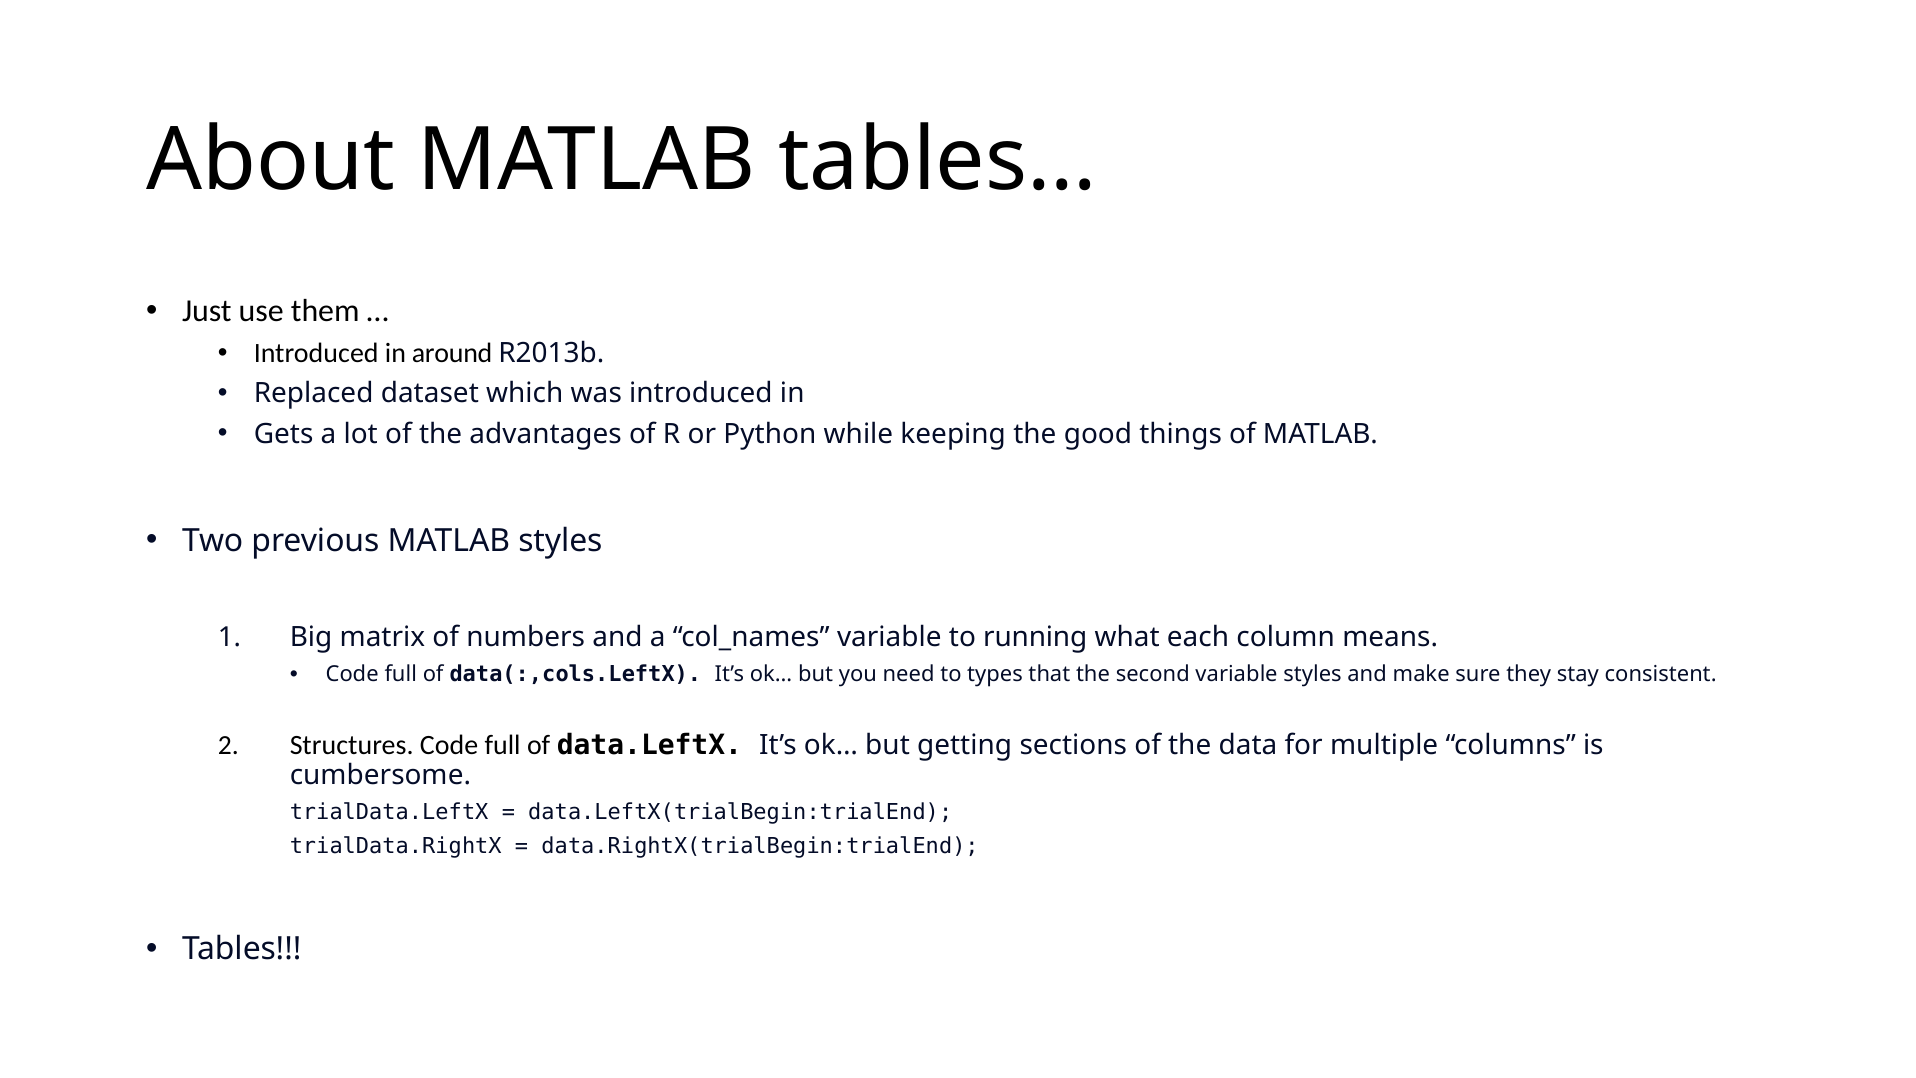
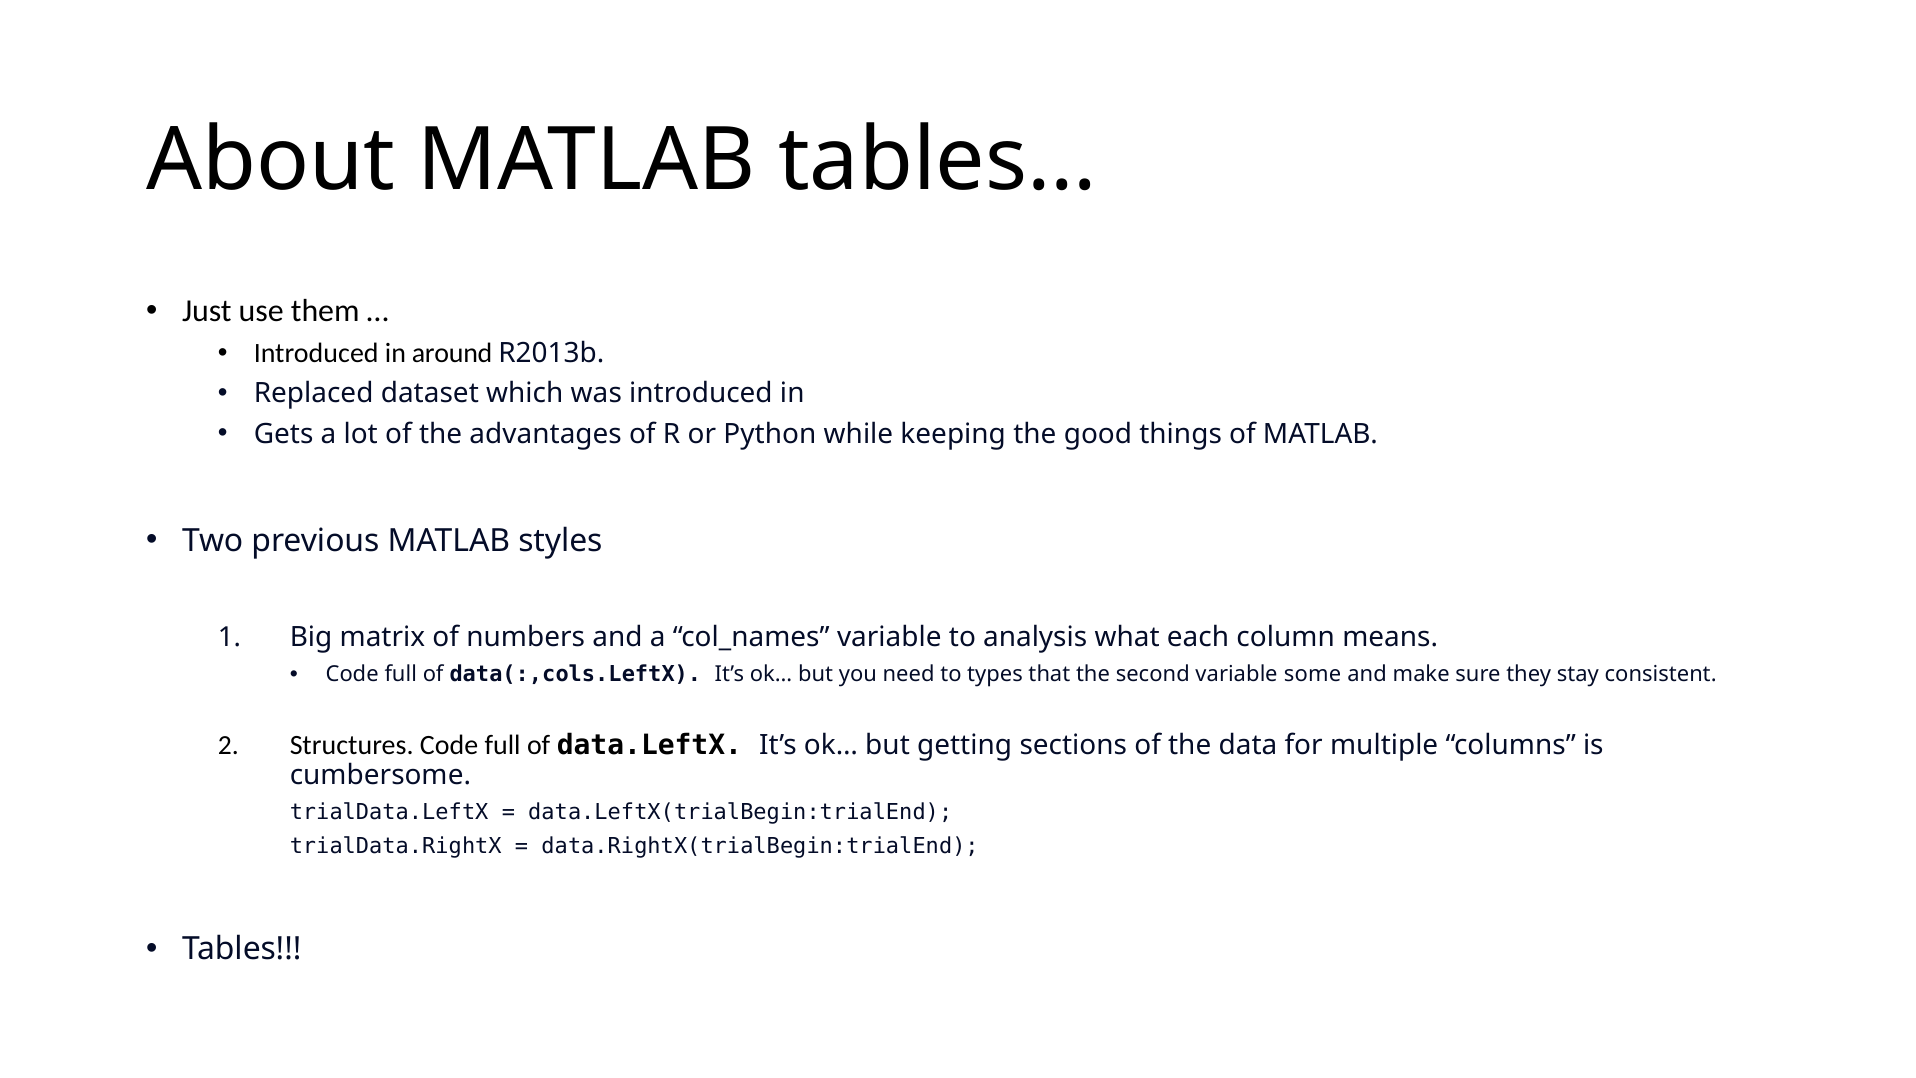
running: running -> analysis (1035, 637)
variable styles: styles -> some (1312, 674)
